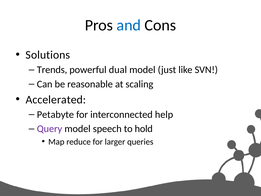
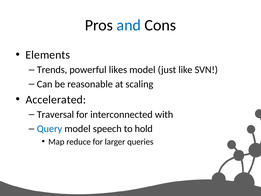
Solutions: Solutions -> Elements (48, 55)
dual: dual -> likes (118, 70)
Petabyte: Petabyte -> Traversal (55, 114)
help: help -> with (164, 114)
Query colour: purple -> blue (50, 129)
